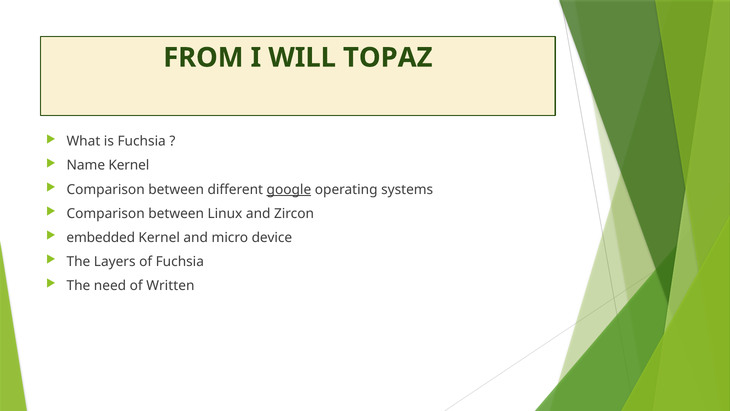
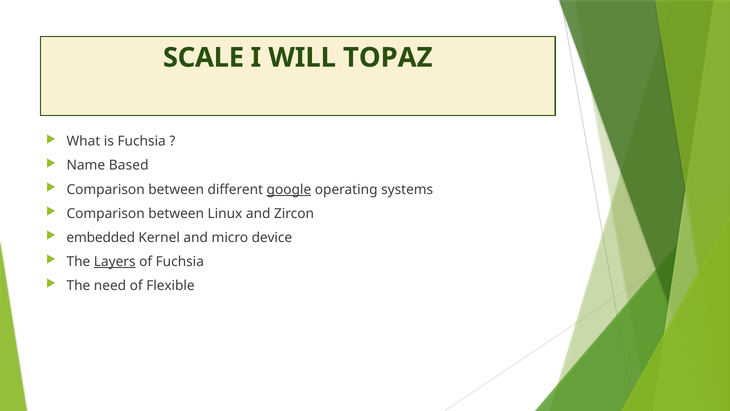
FROM: FROM -> SCALE (203, 58)
Name Kernel: Kernel -> Based (129, 165)
Layers underline: none -> present (115, 261)
Written: Written -> Flexible (170, 285)
